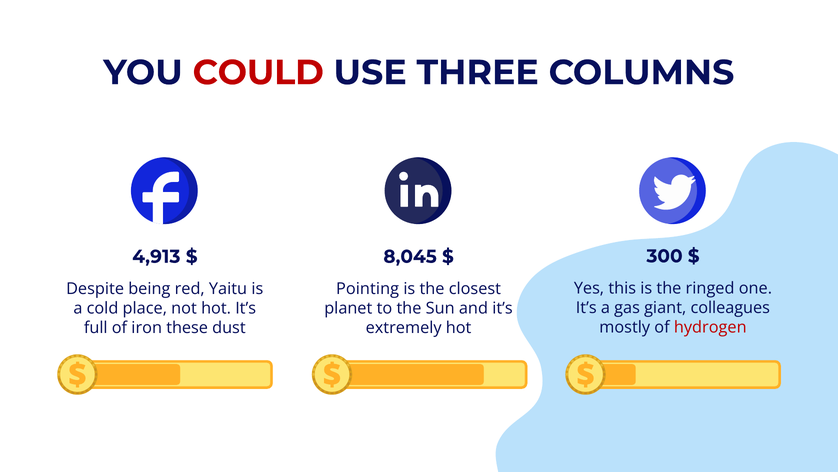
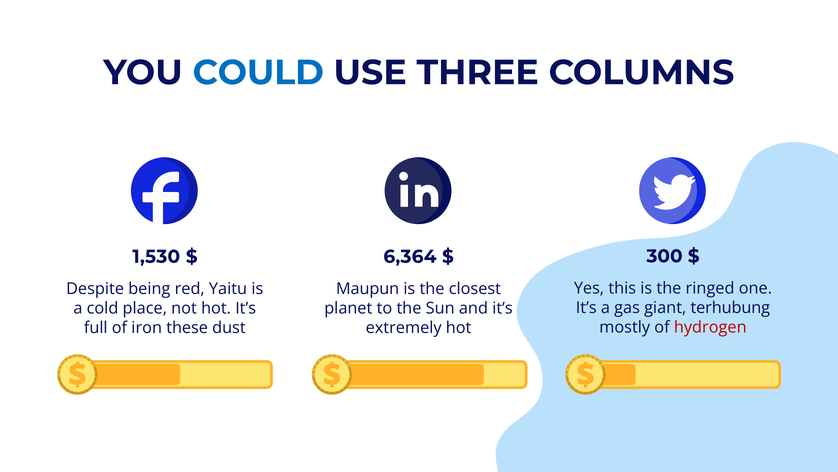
COULD colour: red -> blue (258, 73)
4,913: 4,913 -> 1,530 (156, 256)
8,045: 8,045 -> 6,364 (410, 256)
Pointing: Pointing -> Maupun (368, 289)
colleagues: colleagues -> terhubung (730, 308)
